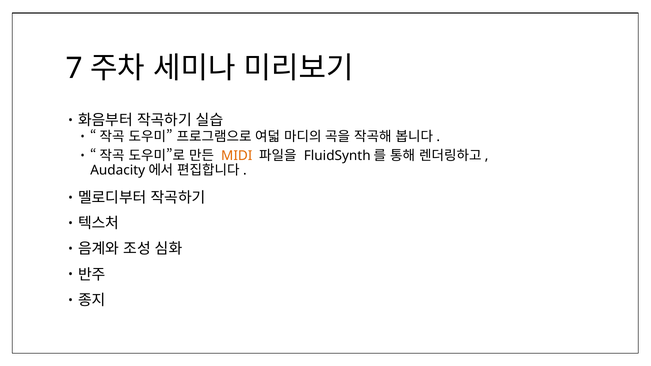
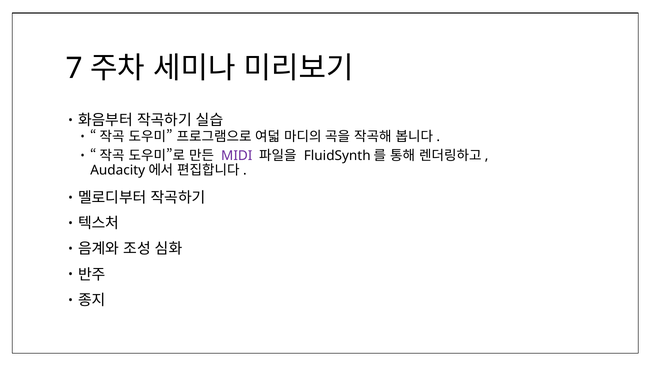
MIDI colour: orange -> purple (237, 156)
